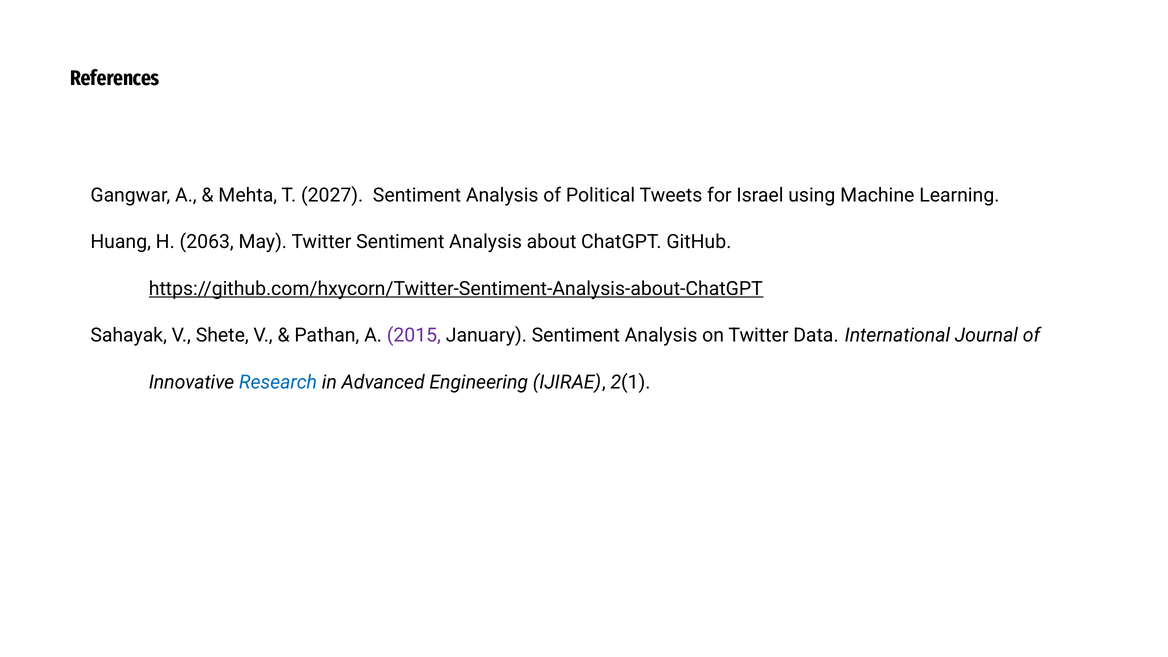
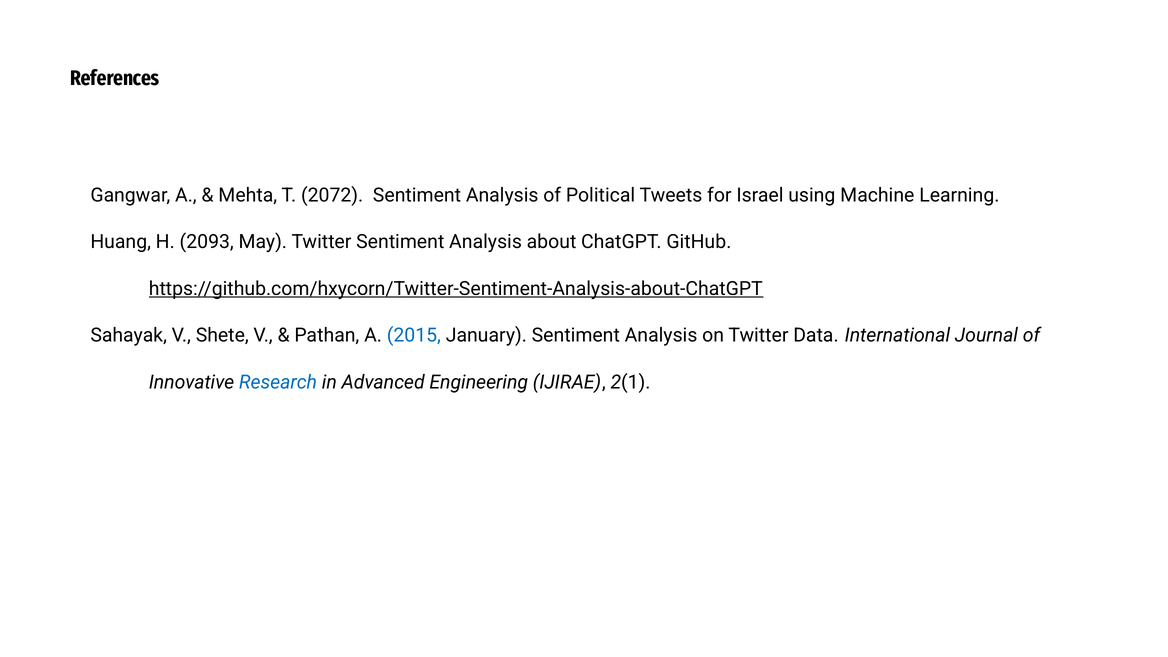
2027: 2027 -> 2072 (332, 195)
2063: 2063 -> 2093 (207, 242)
2015 colour: purple -> blue (414, 335)
